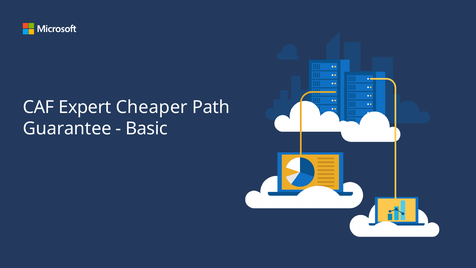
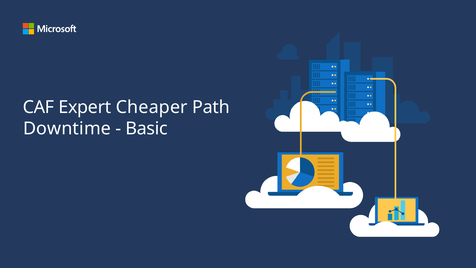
Guarantee: Guarantee -> Downtime (67, 128)
